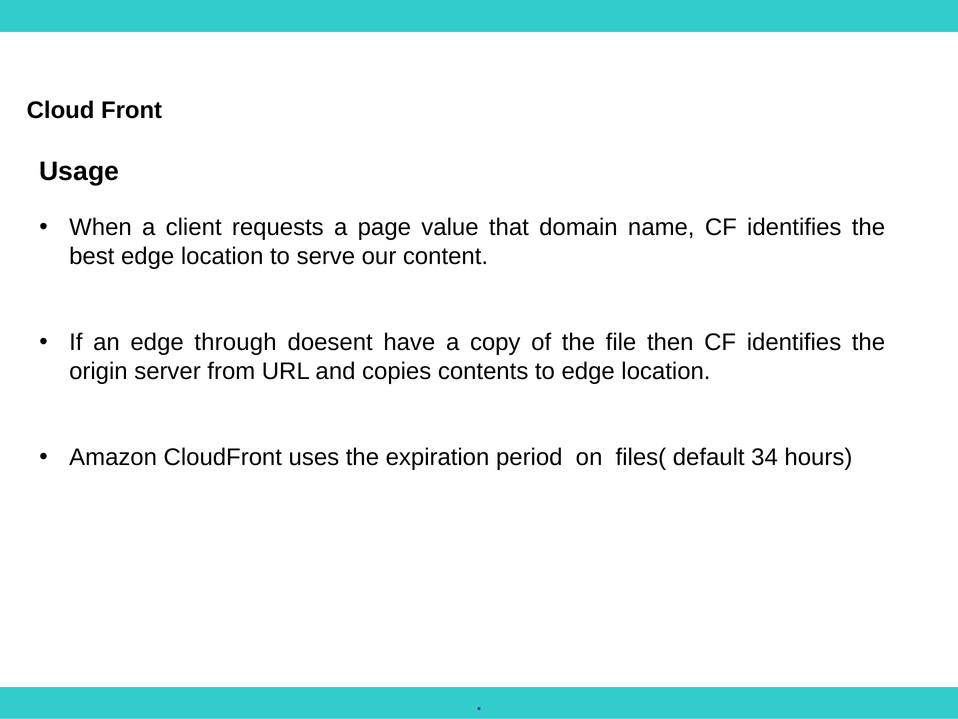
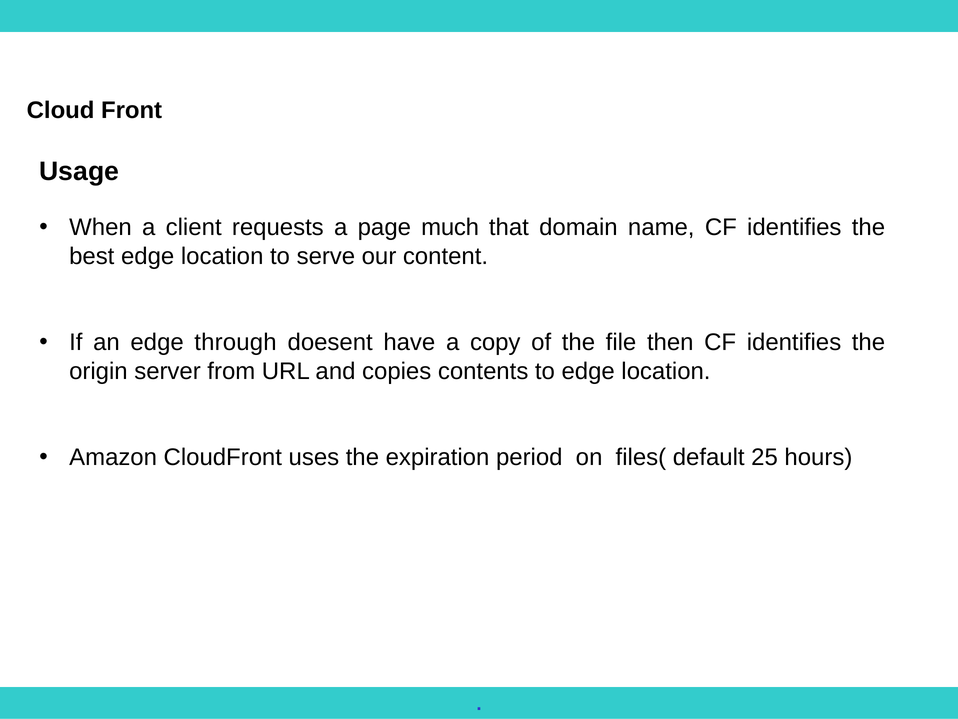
value: value -> much (450, 227)
34: 34 -> 25 (765, 457)
